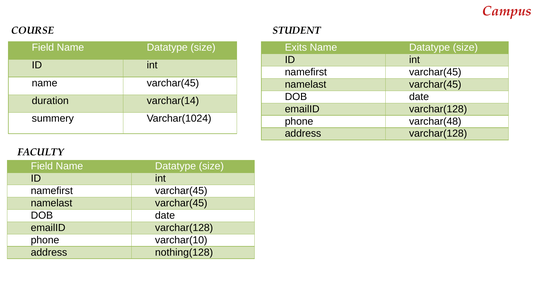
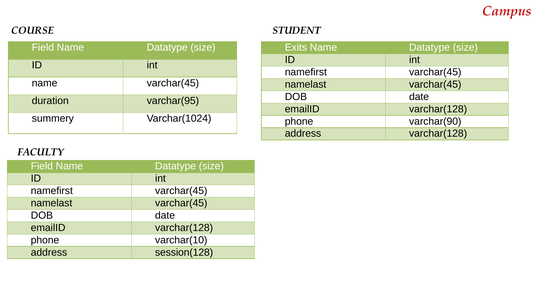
varchar(14: varchar(14 -> varchar(95 (173, 101)
varchar(48: varchar(48 -> varchar(90 (435, 121)
nothing(128: nothing(128 -> session(128 (184, 252)
